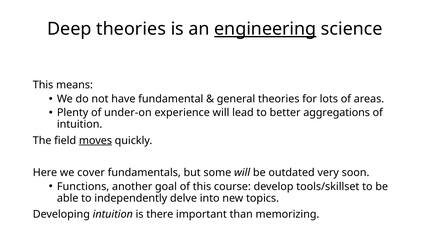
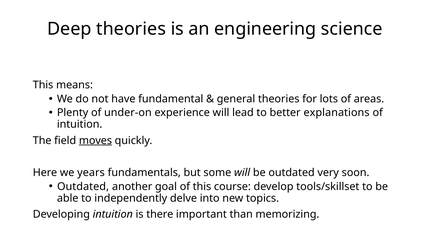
engineering underline: present -> none (265, 29)
aggregations: aggregations -> explanations (337, 113)
cover: cover -> years (91, 173)
Functions: Functions -> Outdated (83, 186)
